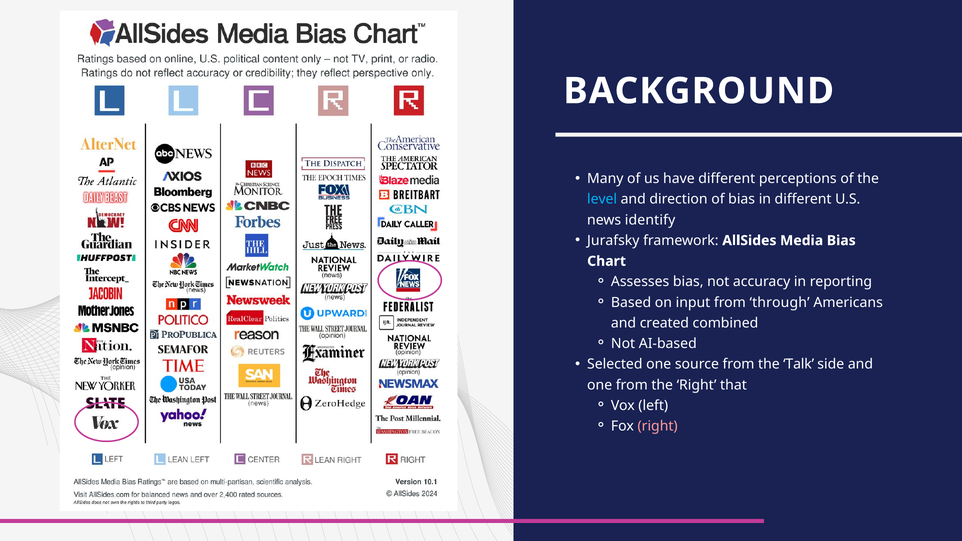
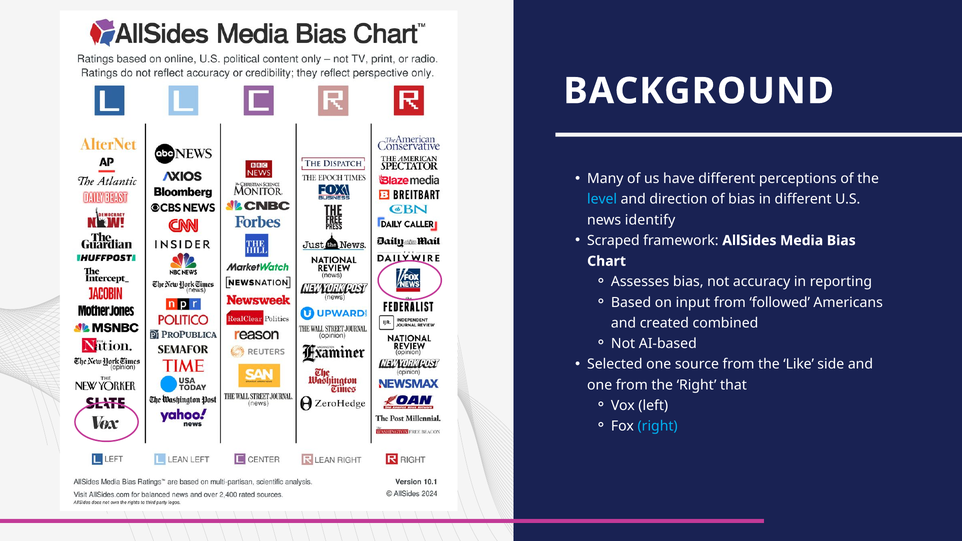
Jurafsky: Jurafsky -> Scraped (613, 241)
through: through -> followed (780, 302)
Talk: Talk -> Like (799, 364)
right colour: pink -> light blue (658, 426)
